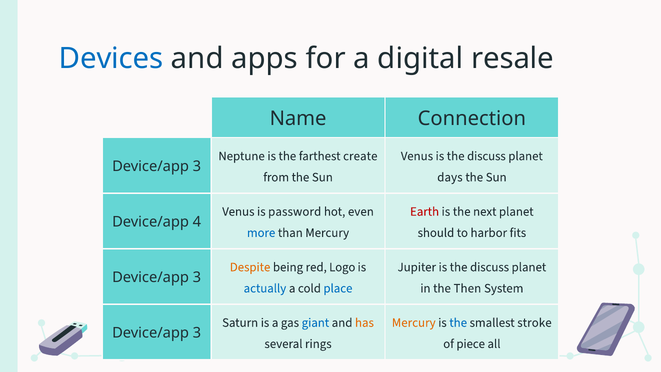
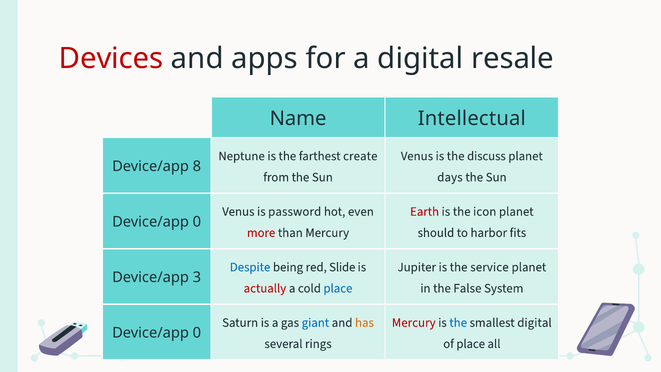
Devices colour: blue -> red (111, 58)
Connection: Connection -> Intellectual (472, 118)
3: 3 -> 8 (197, 166)
next: next -> icon (485, 211)
4: 4 -> 0 (197, 222)
more colour: blue -> red (261, 233)
Despite colour: orange -> blue (250, 267)
Logo: Logo -> Slide (342, 267)
Jupiter is the discuss: discuss -> service (489, 267)
actually colour: blue -> red (265, 288)
Then: Then -> False (467, 288)
Mercury colour: orange -> red (414, 322)
smallest stroke: stroke -> digital (534, 322)
3: 3 -> 0 (197, 333)
of piece: piece -> place (471, 344)
